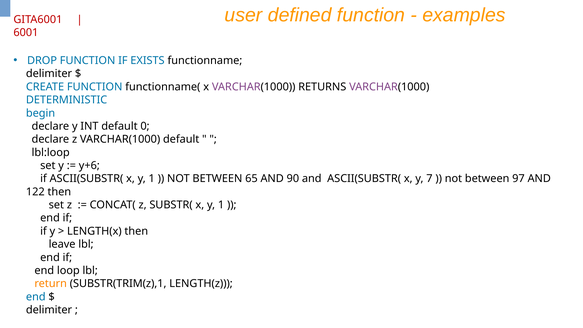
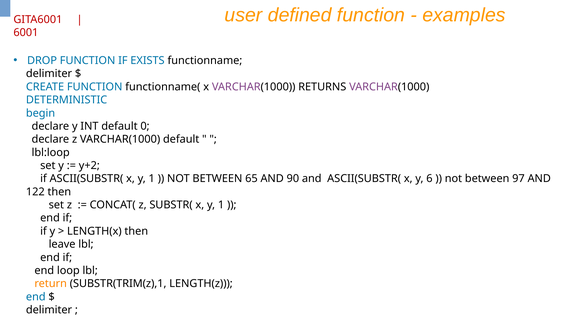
y+6: y+6 -> y+2 (89, 166)
7: 7 -> 6 (429, 179)
